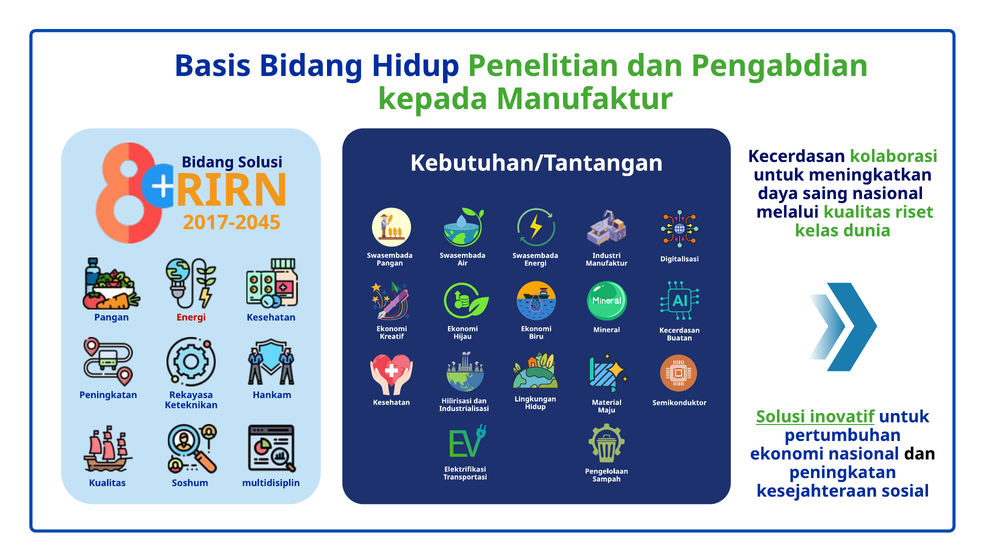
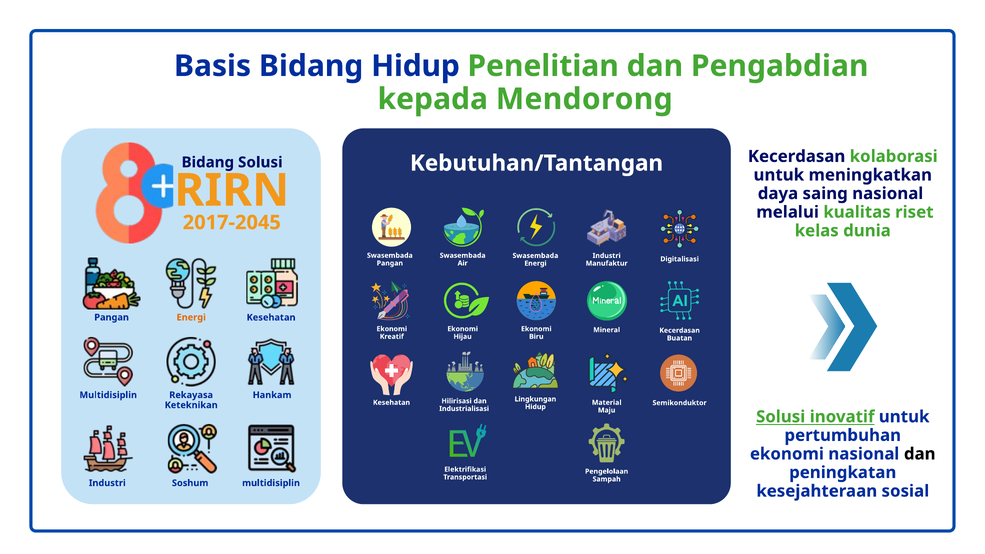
kepada Manufaktur: Manufaktur -> Mendorong (584, 99)
Energi colour: red -> orange (191, 317)
Peningkatan: Peningkatan -> Multidisiplin (108, 395)
Kualitas: Kualitas -> Industri (107, 483)
